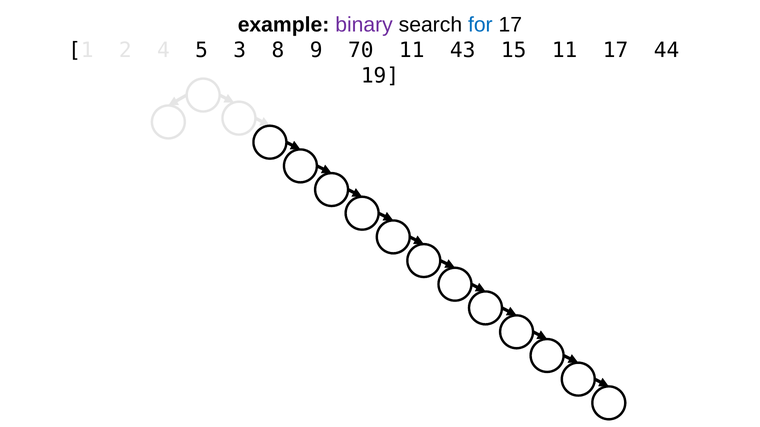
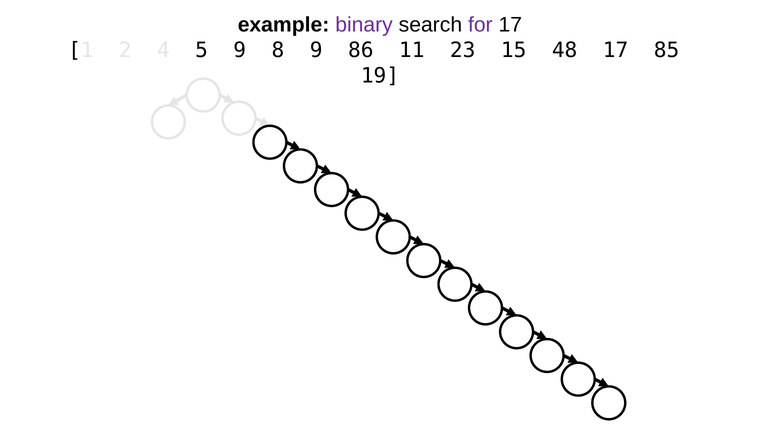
for colour: blue -> purple (480, 25)
5 3: 3 -> 9 (240, 50)
70: 70 -> 86 (361, 50)
43: 43 -> 23 (463, 50)
15 11: 11 -> 48 (565, 50)
44: 44 -> 85 (667, 50)
